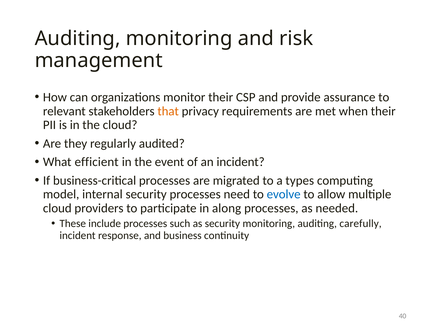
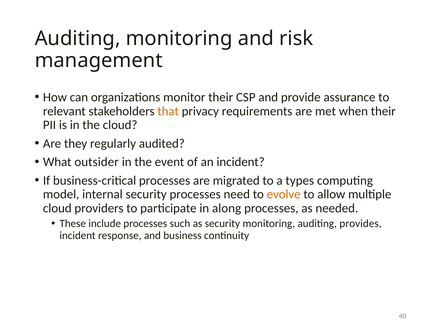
efficient: efficient -> outsider (97, 162)
evolve colour: blue -> orange (284, 194)
carefully: carefully -> provides (361, 223)
